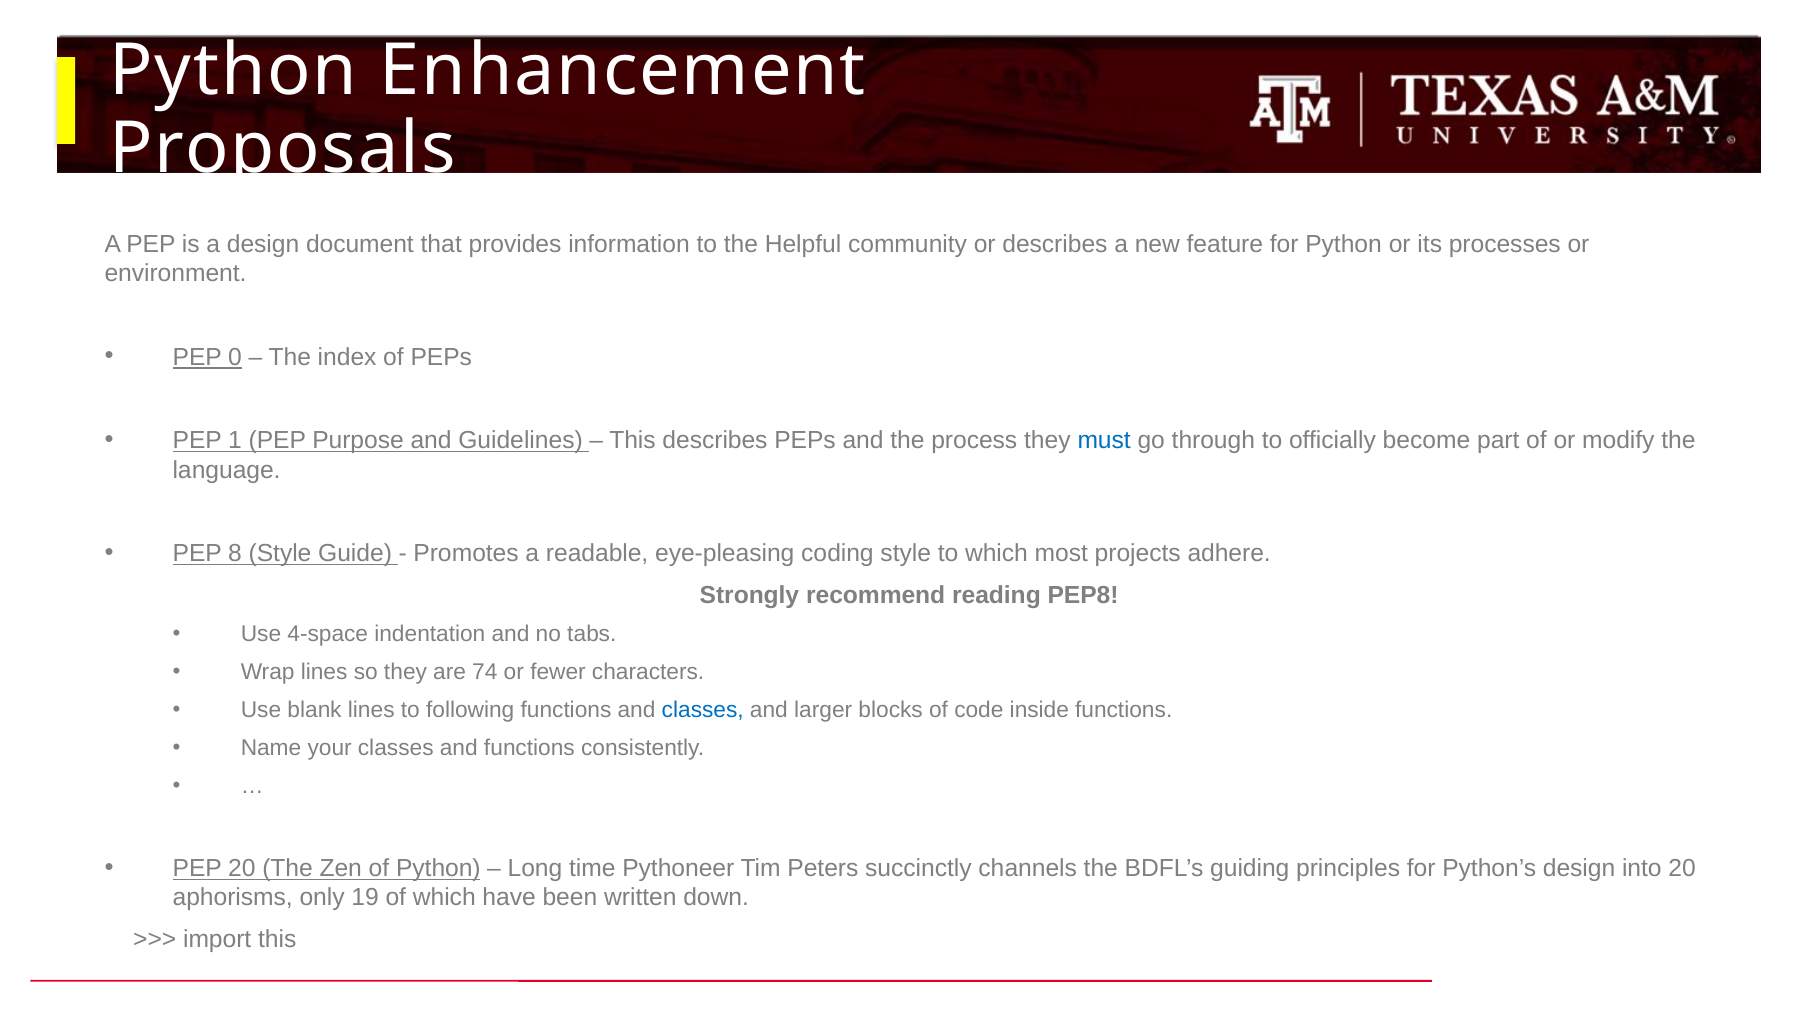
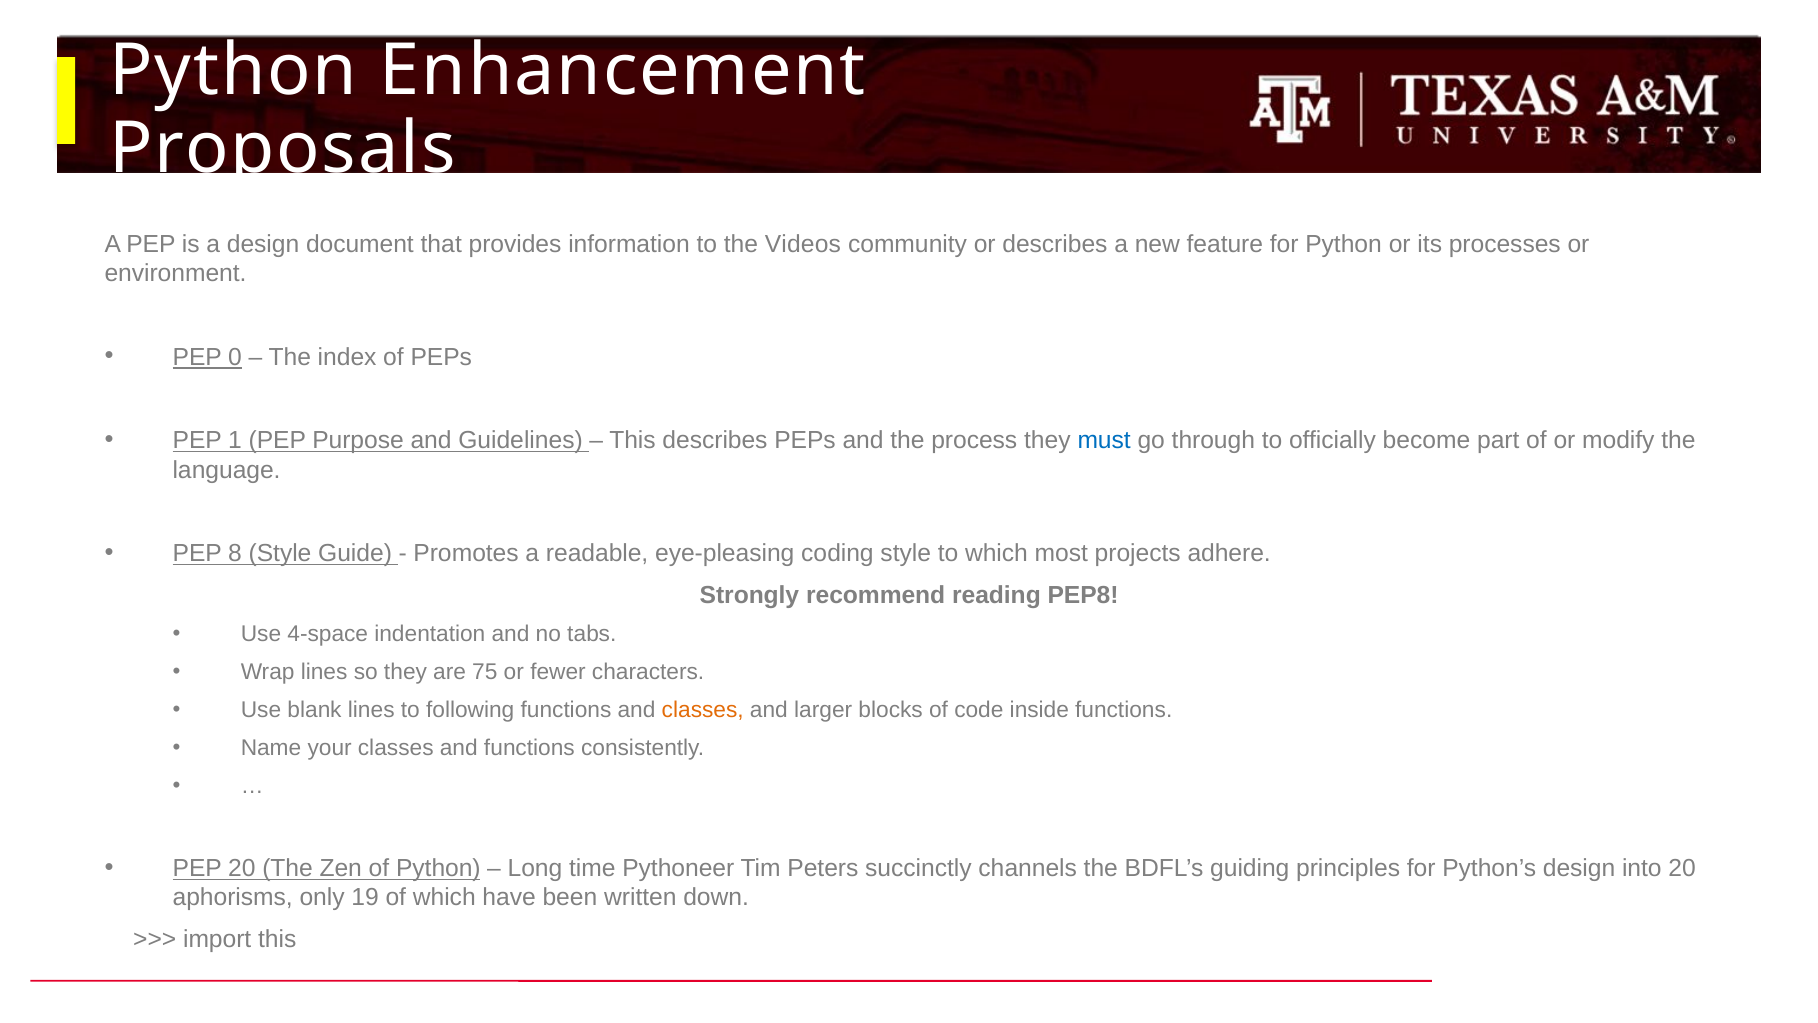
Helpful: Helpful -> Videos (803, 244)
74: 74 -> 75 (485, 672)
classes colour: blue -> orange (703, 710)
